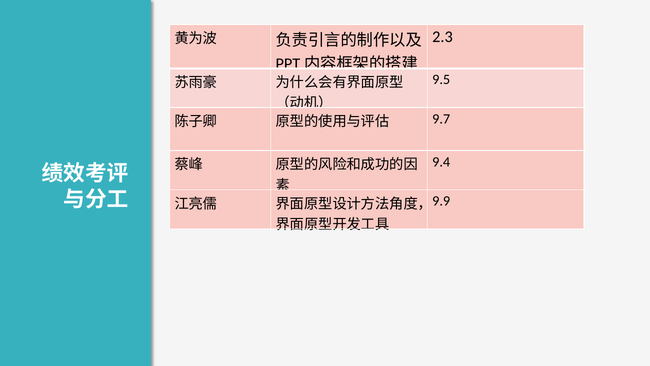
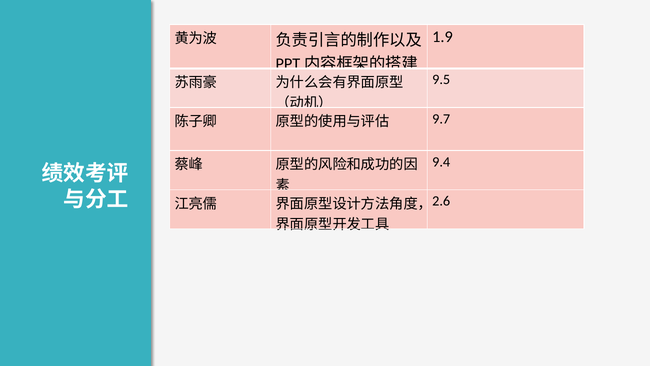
2.3: 2.3 -> 1.9 (442, 37)
9.9: 9.9 -> 2.6 (441, 201)
